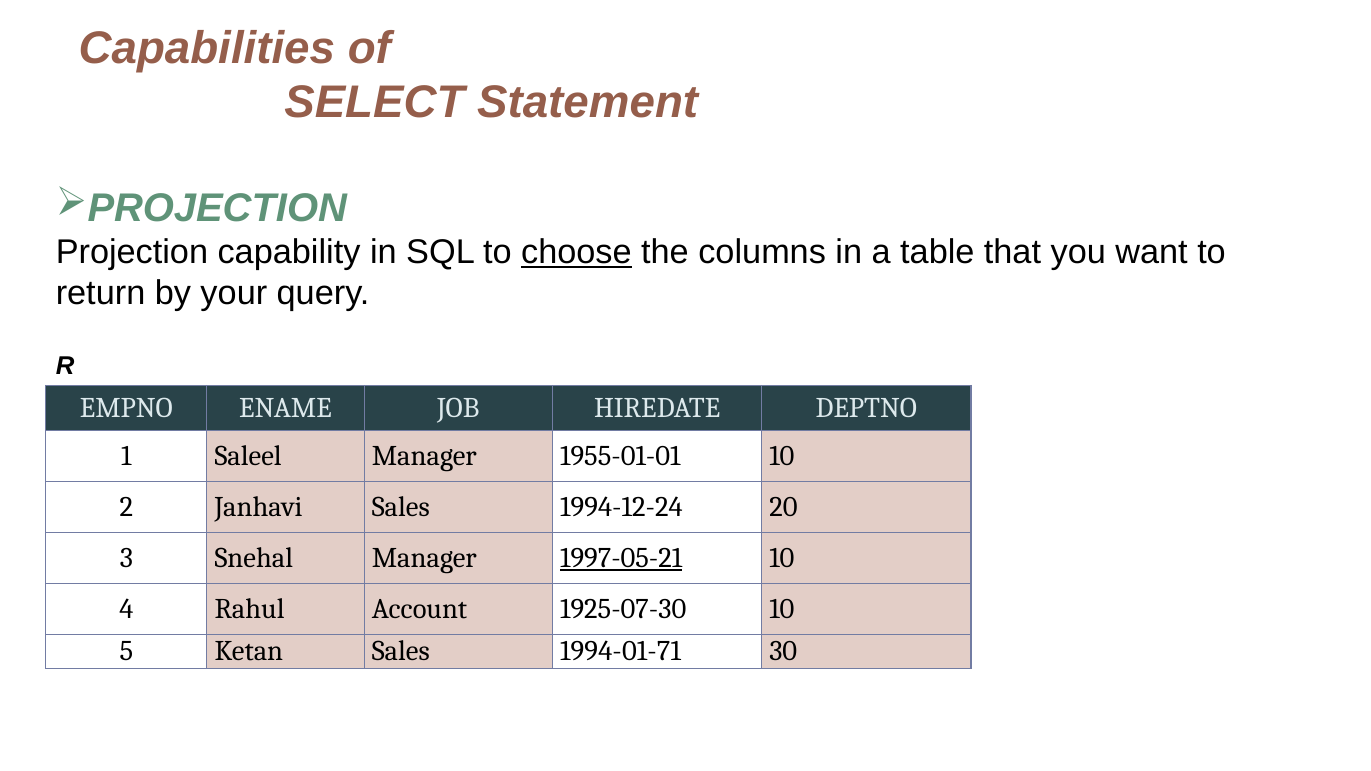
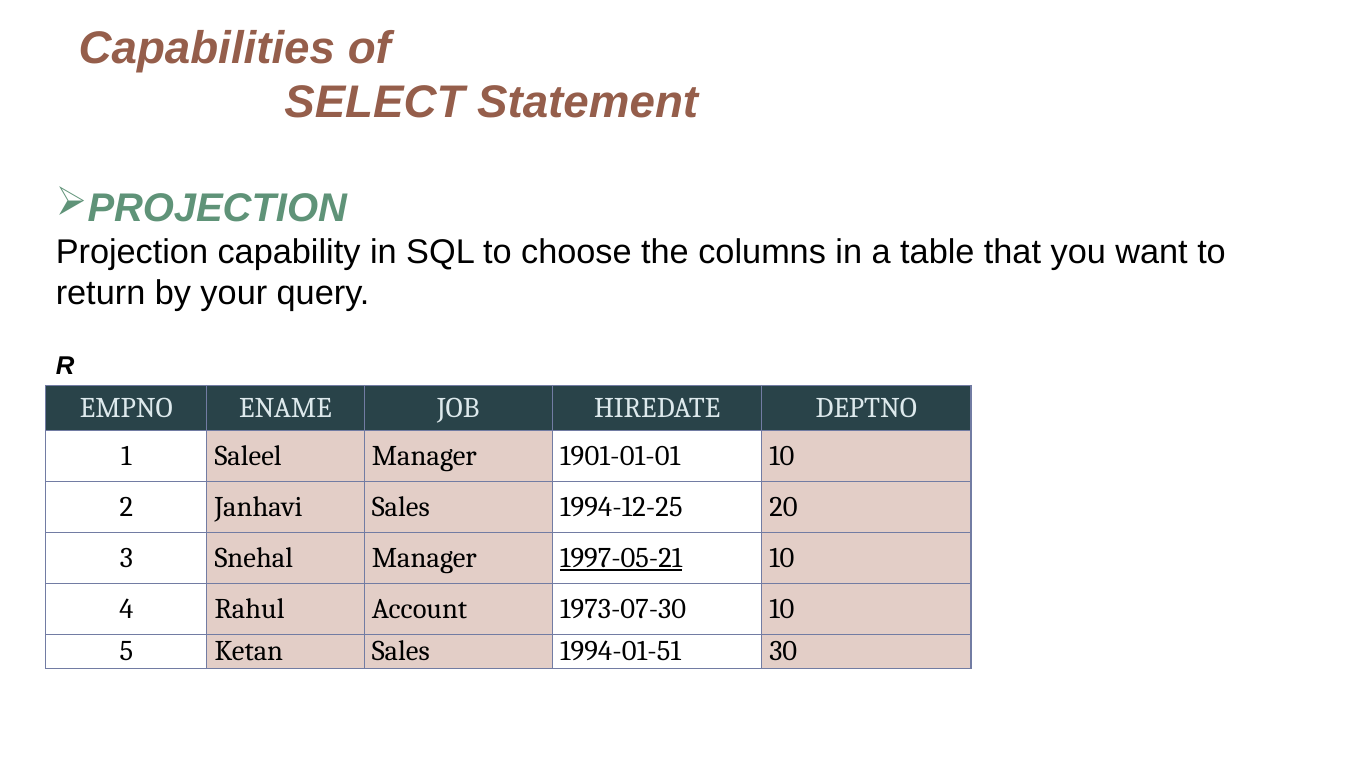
choose underline: present -> none (576, 253)
1955-01-01: 1955-01-01 -> 1901-01-01 (620, 456)
1994-12-24: 1994-12-24 -> 1994-12-25 (621, 507)
1925-07-30: 1925-07-30 -> 1973-07-30 (623, 609)
1994-01-71: 1994-01-71 -> 1994-01-51 (621, 651)
